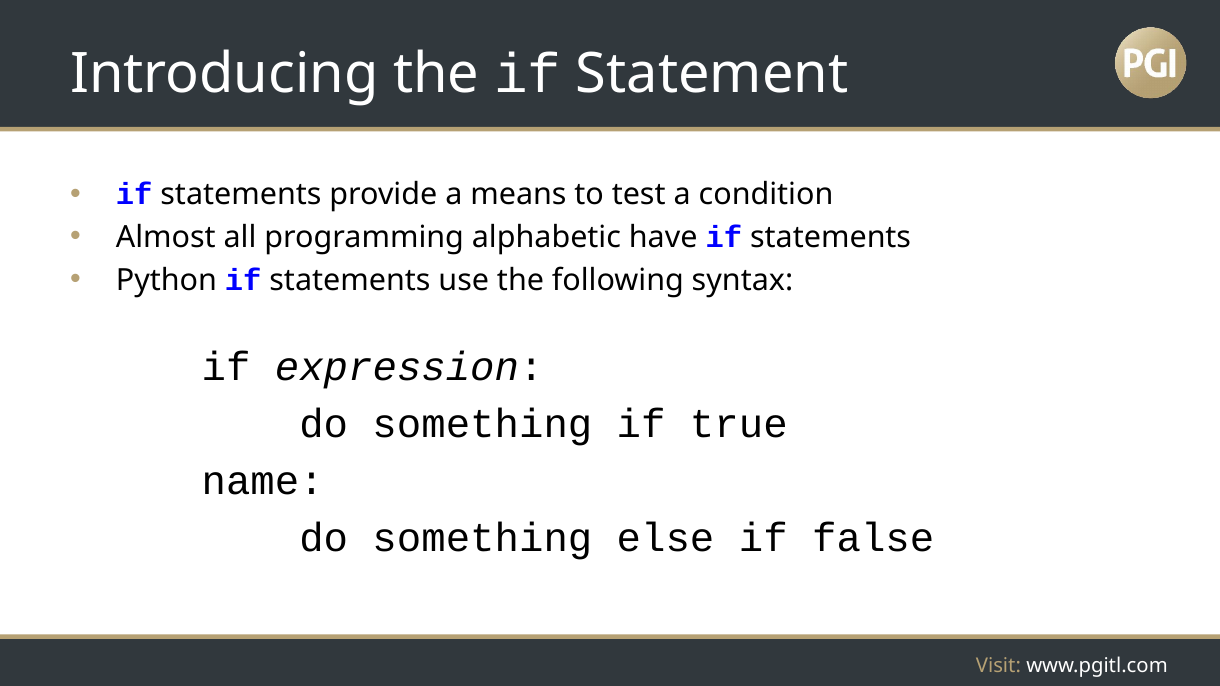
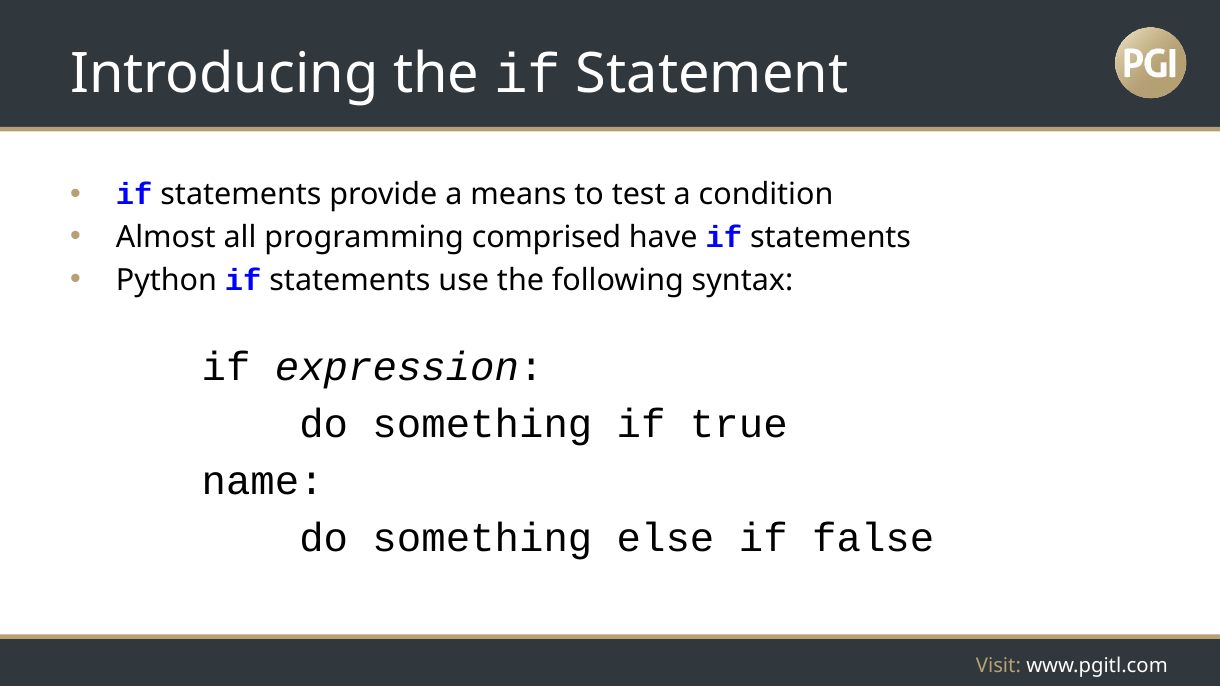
alphabetic: alphabetic -> comprised (547, 238)
